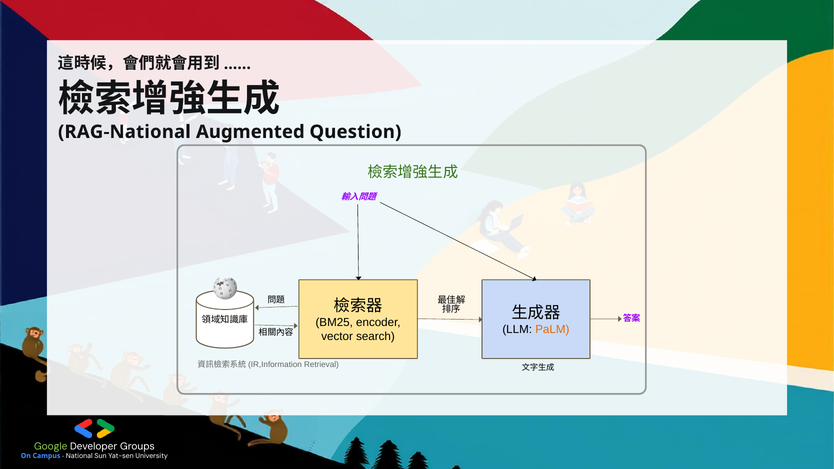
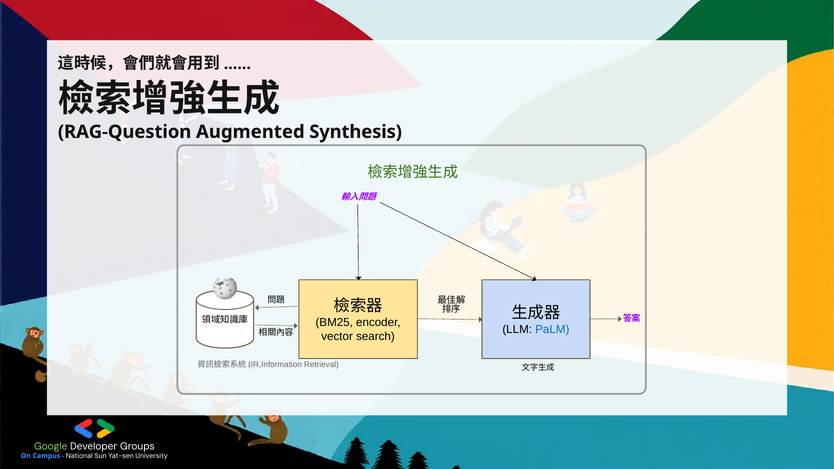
RAG-National: RAG-National -> RAG-Question (125, 132)
Question: Question -> Synthesis (356, 132)
PaLM colour: orange -> blue (552, 329)
